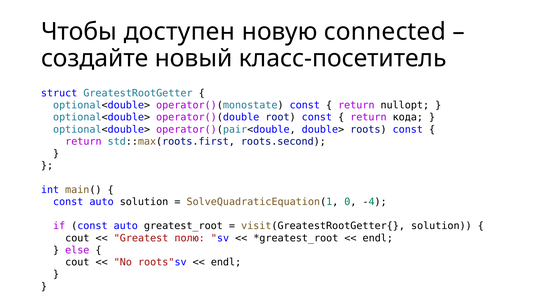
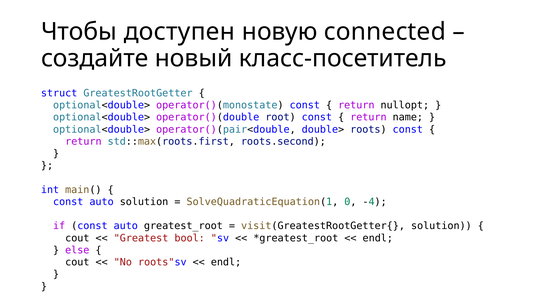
кода: кода -> name (408, 118)
полю: полю -> bool (190, 239)
